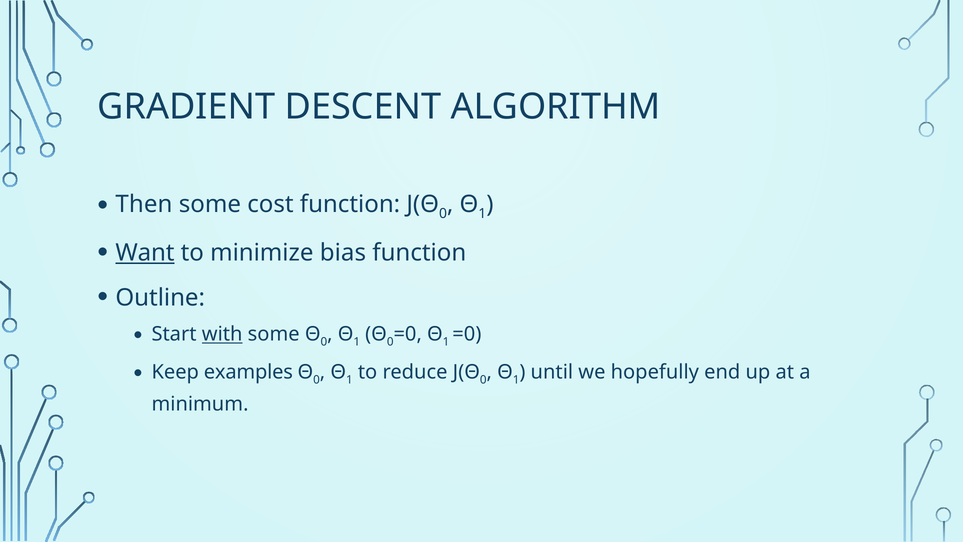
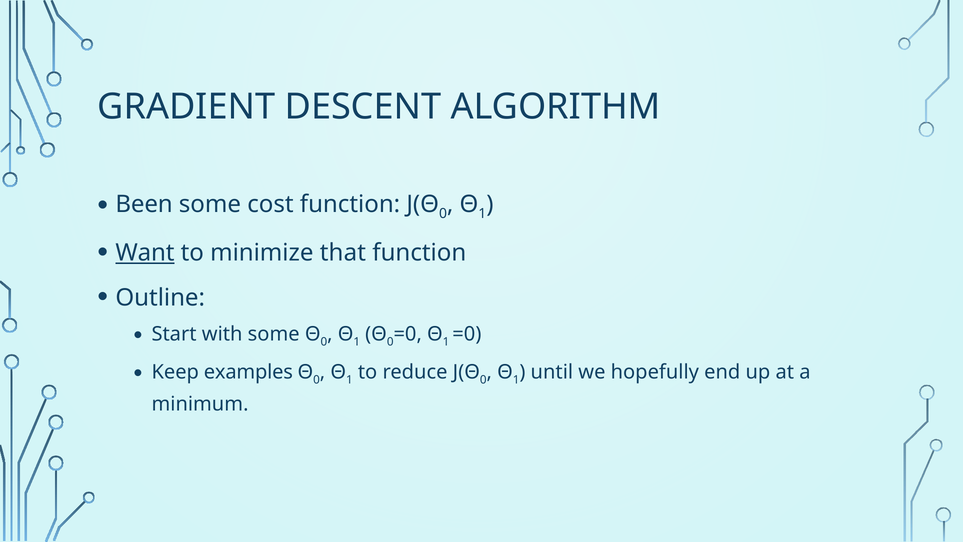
Then: Then -> Been (144, 204)
bias: bias -> that (343, 253)
with underline: present -> none (222, 334)
